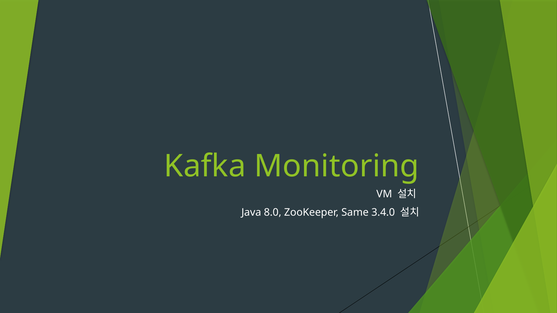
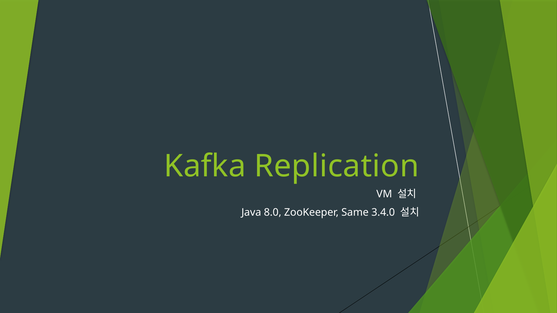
Monitoring: Monitoring -> Replication (337, 166)
